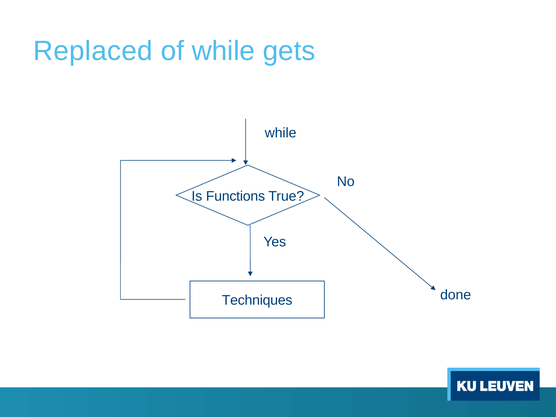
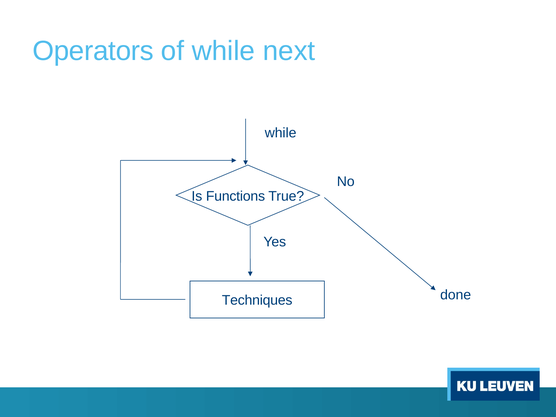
Replaced: Replaced -> Operators (93, 51)
gets: gets -> next (289, 51)
